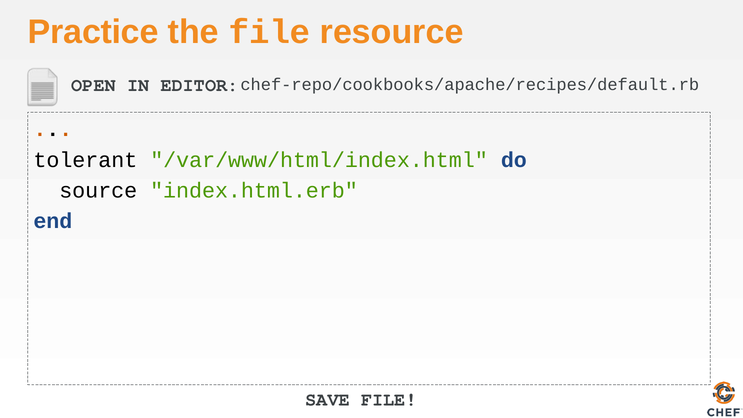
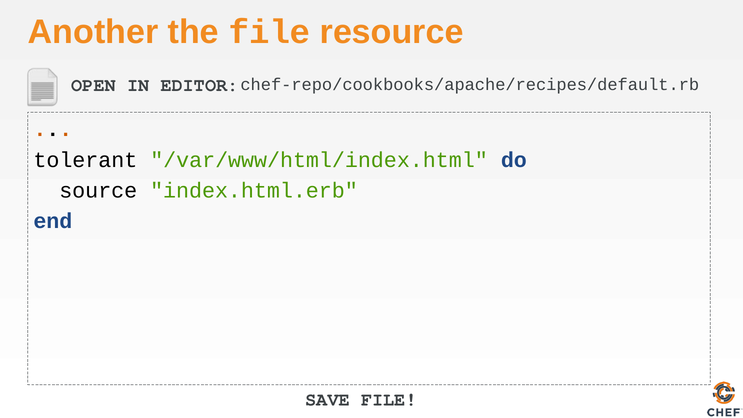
Practice: Practice -> Another (93, 32)
